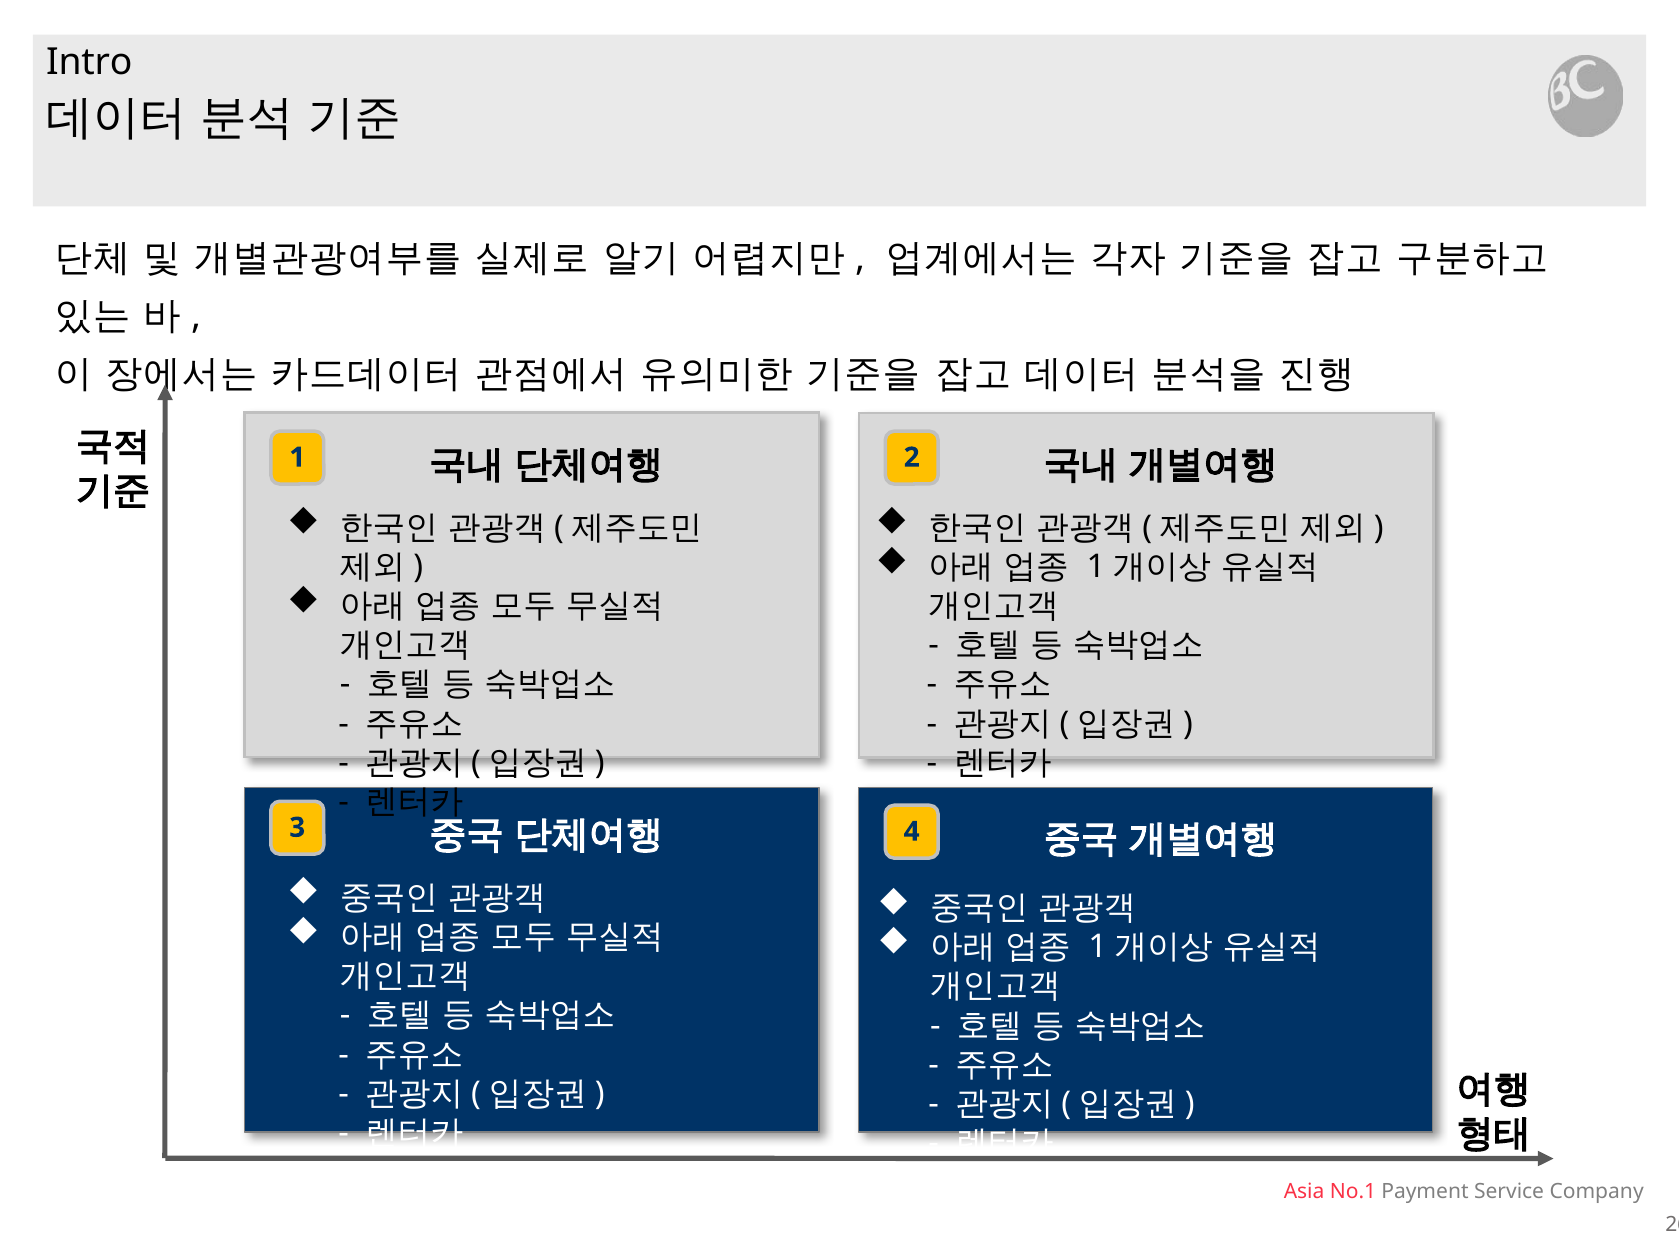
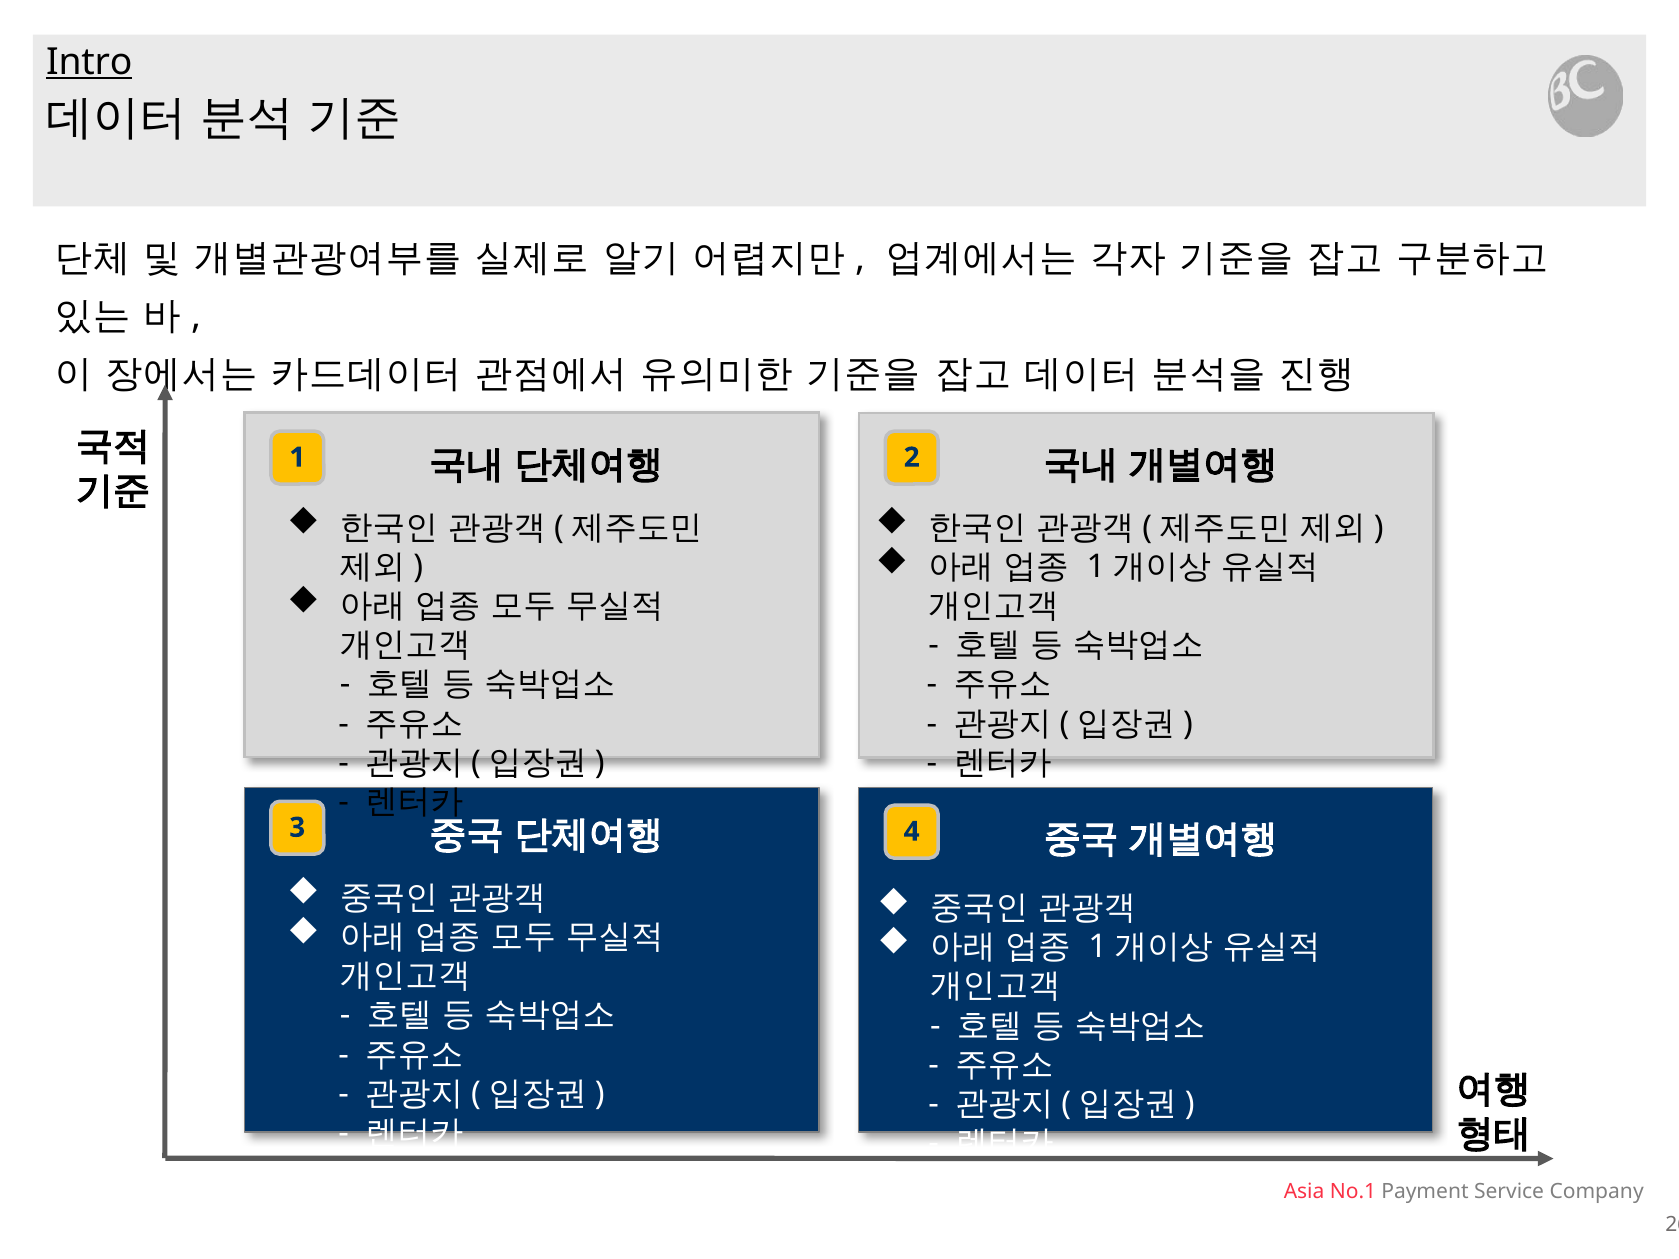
Intro underline: none -> present (89, 62)
